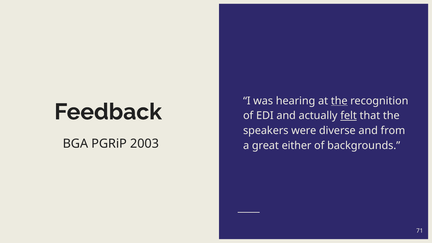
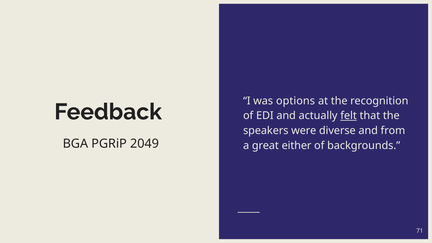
hearing: hearing -> options (296, 101)
the underline: present -> none (339, 101)
2003: 2003 -> 2049 (144, 144)
